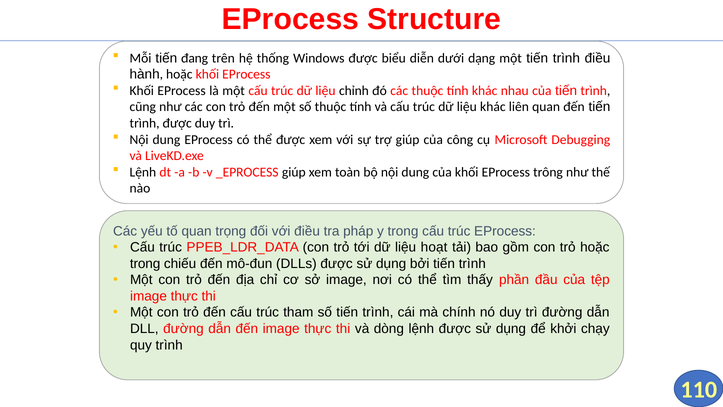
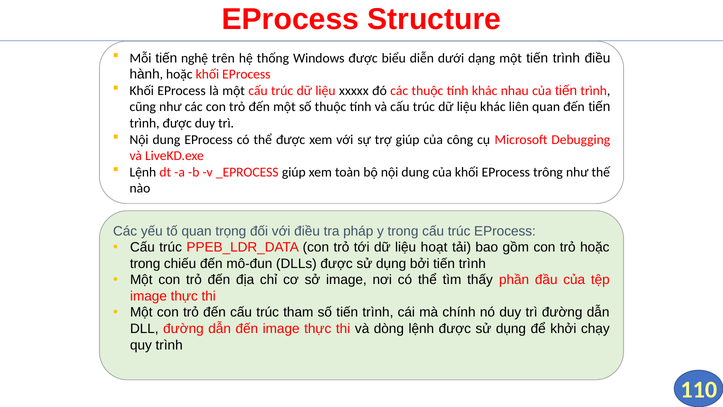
đang: đang -> nghệ (195, 58)
chỉnh: chỉnh -> xxxxx (354, 91)
